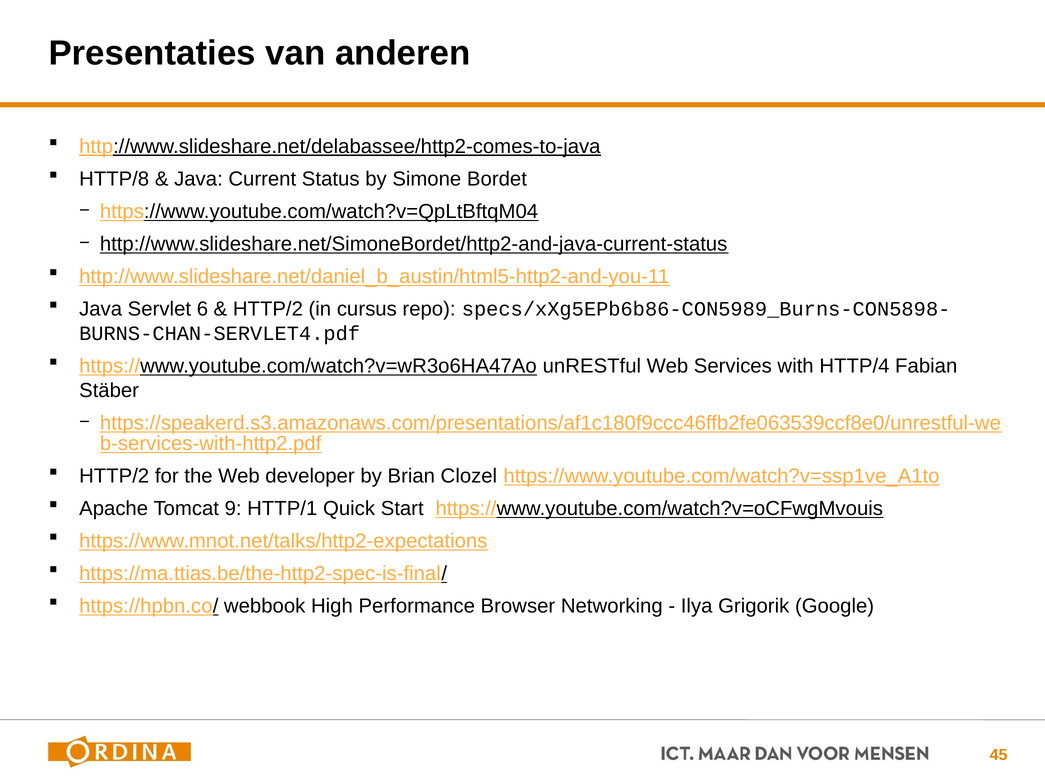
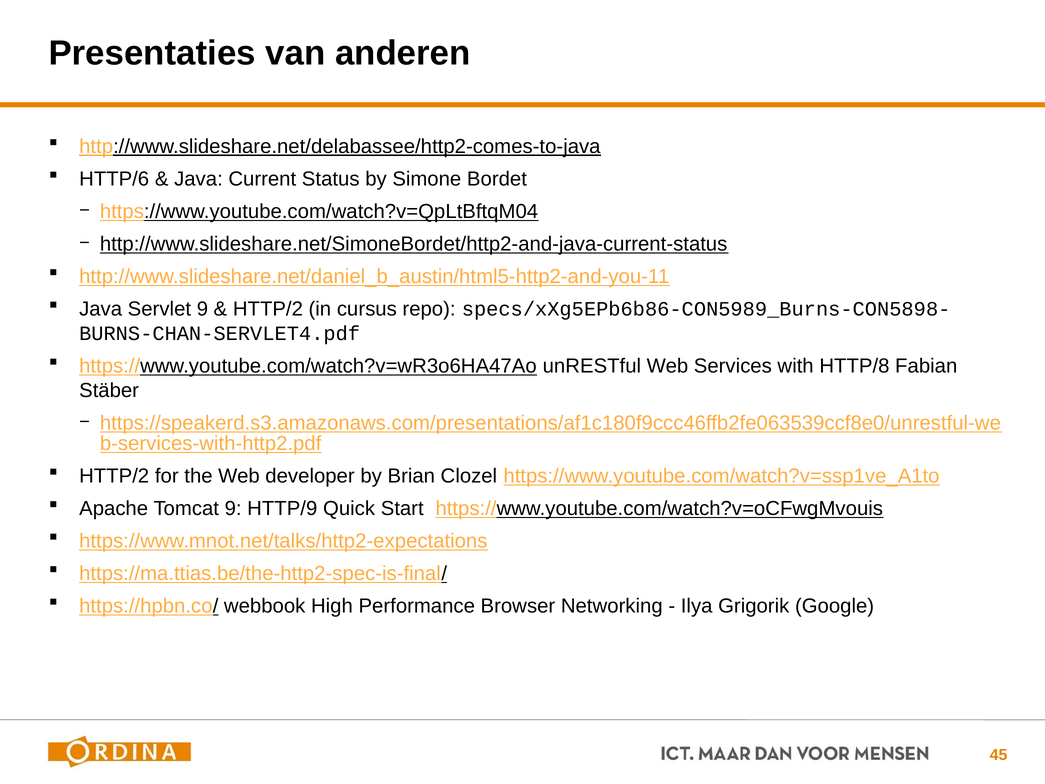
HTTP/8: HTTP/8 -> HTTP/6 (114, 179)
Servlet 6: 6 -> 9 (202, 309)
HTTP/4: HTTP/4 -> HTTP/8 (854, 366)
HTTP/1: HTTP/1 -> HTTP/9 (282, 508)
